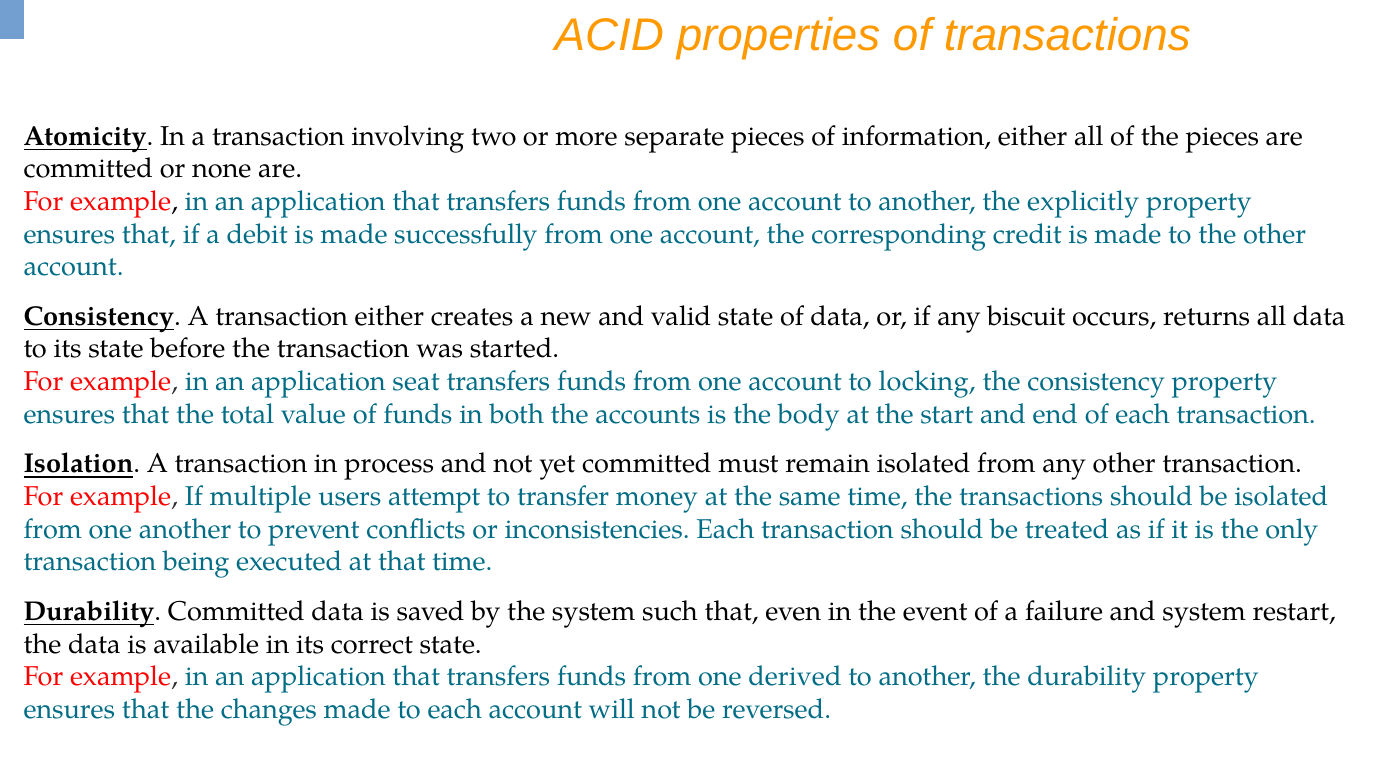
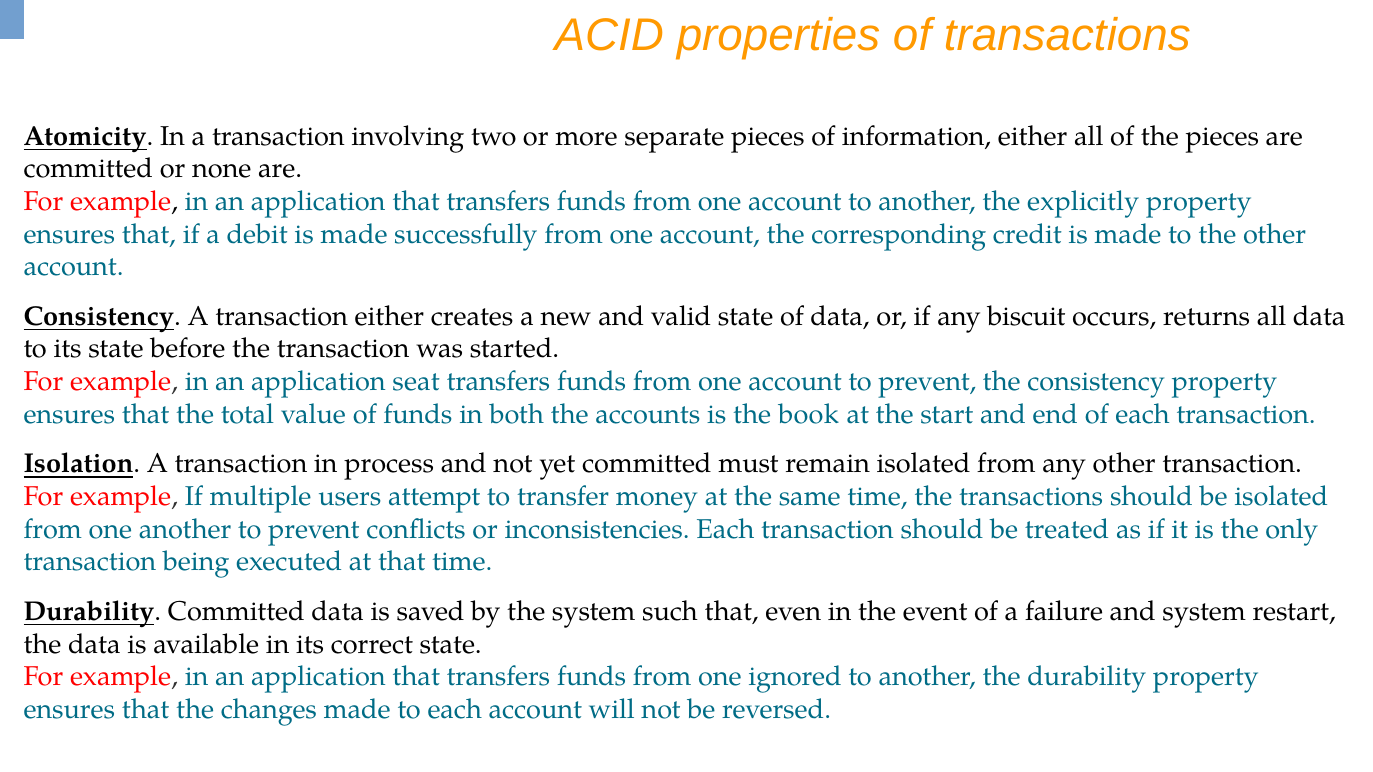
account to locking: locking -> prevent (927, 382)
body: body -> book (809, 414)
derived: derived -> ignored (795, 677)
